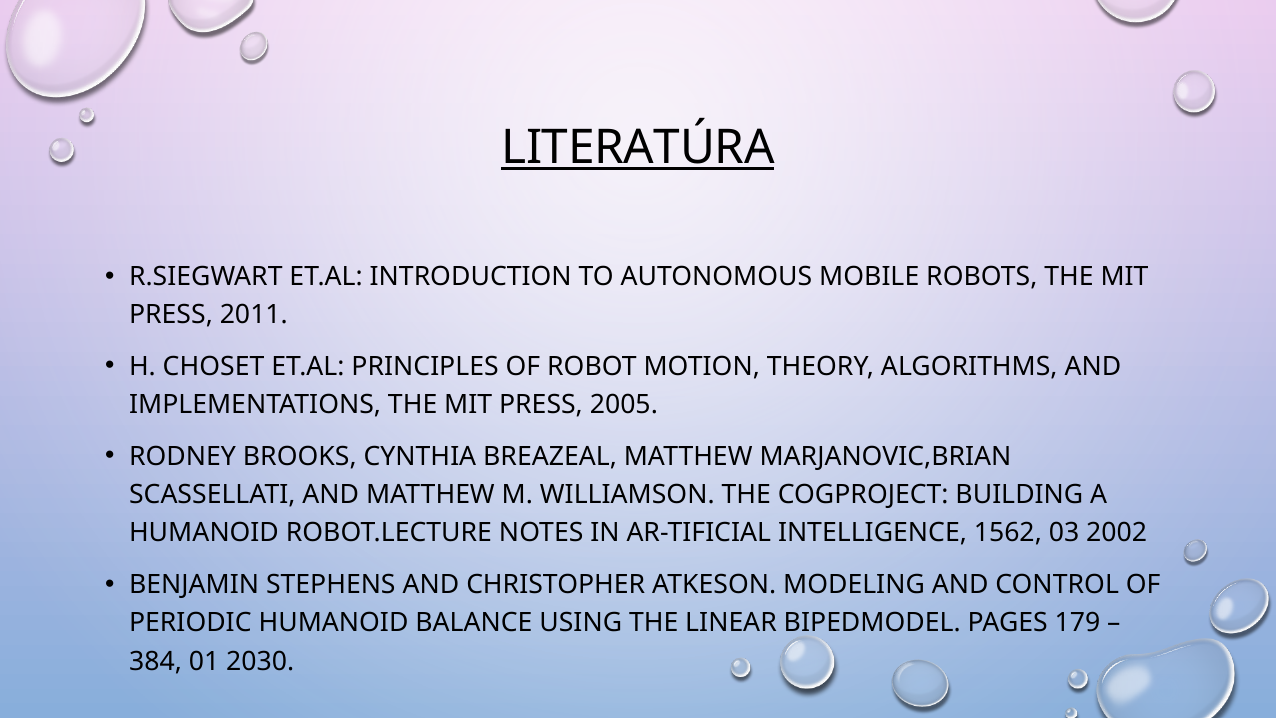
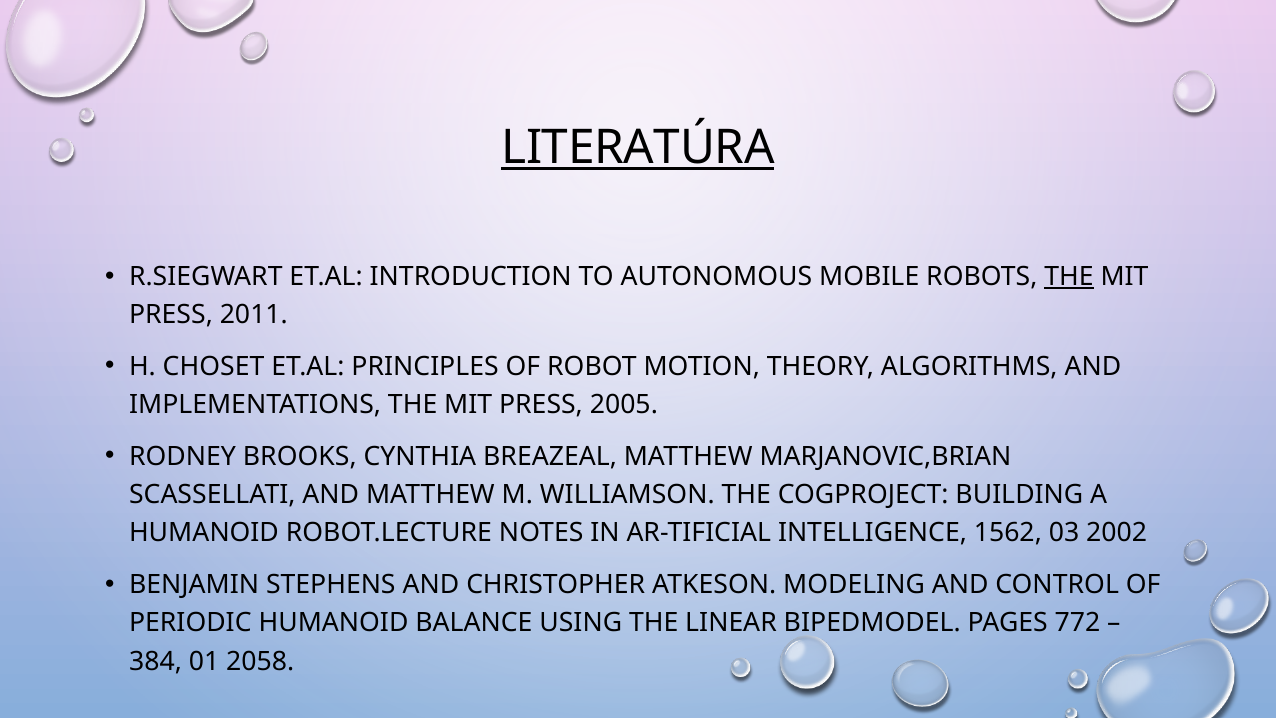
THE underline: none -> present (1069, 277)
179: 179 -> 772 (1077, 623)
2030: 2030 -> 2058 (260, 661)
